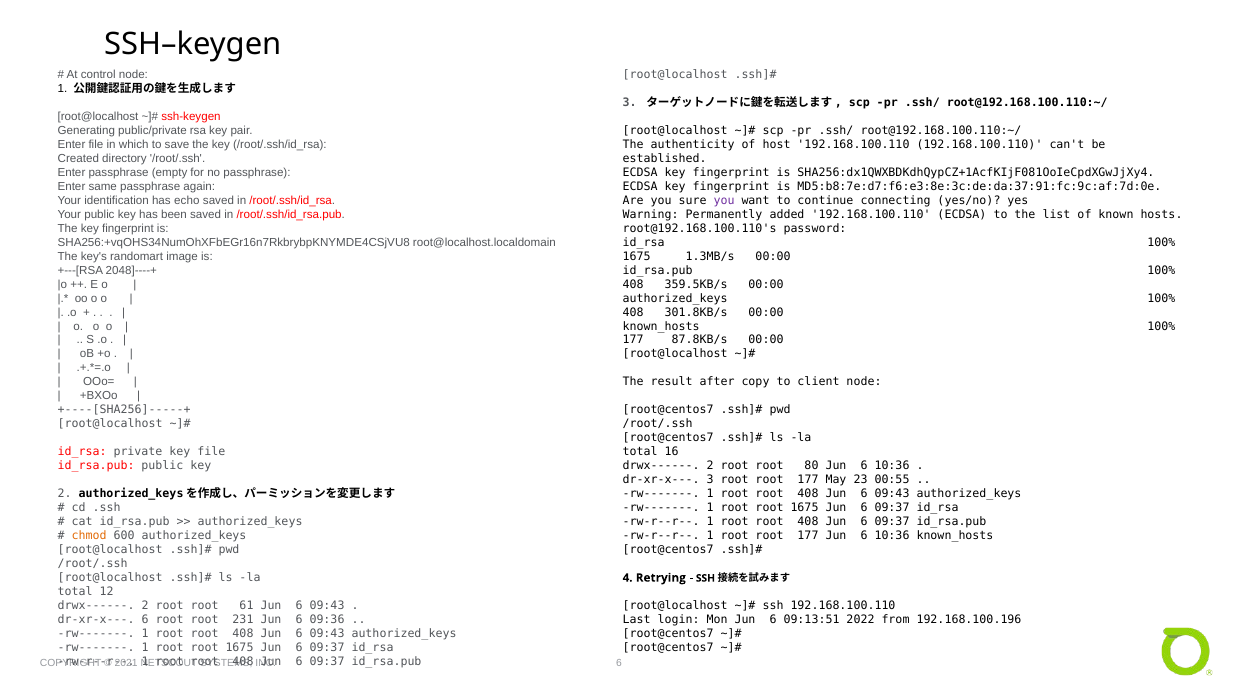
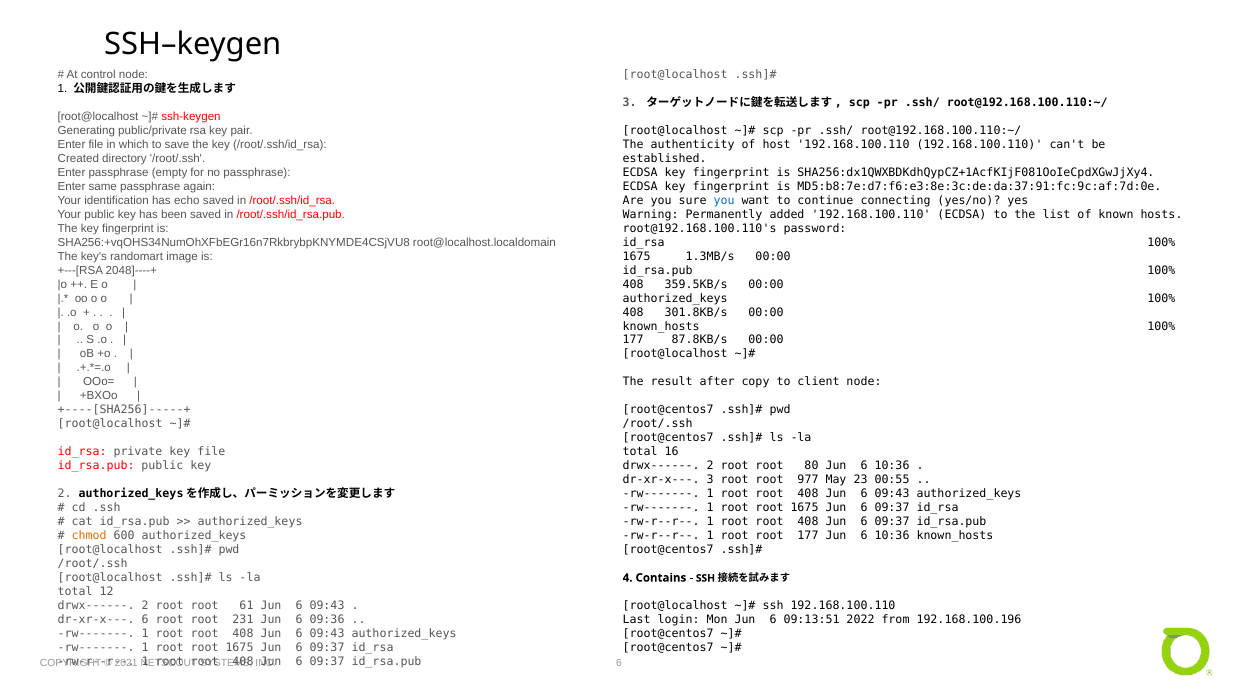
you colour: purple -> blue (724, 200)
3 root root 177: 177 -> 977 (808, 480)
Retrying: Retrying -> Contains (661, 577)
